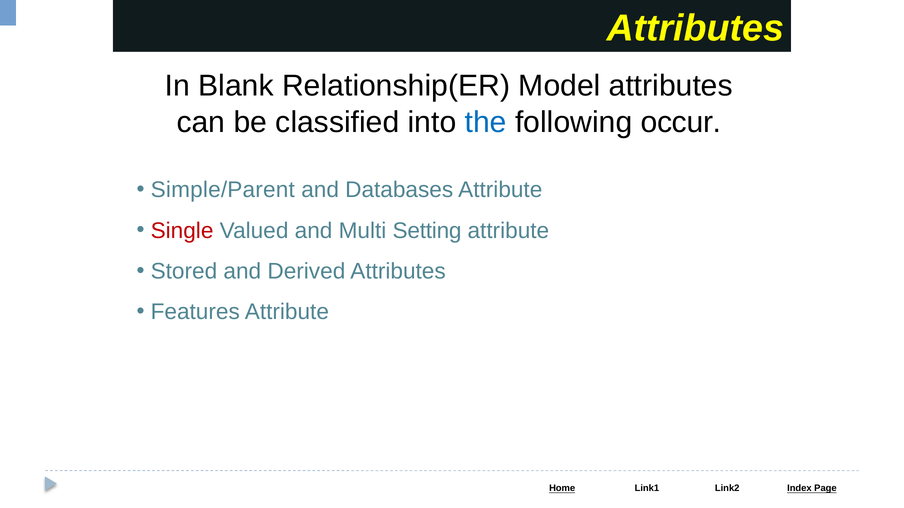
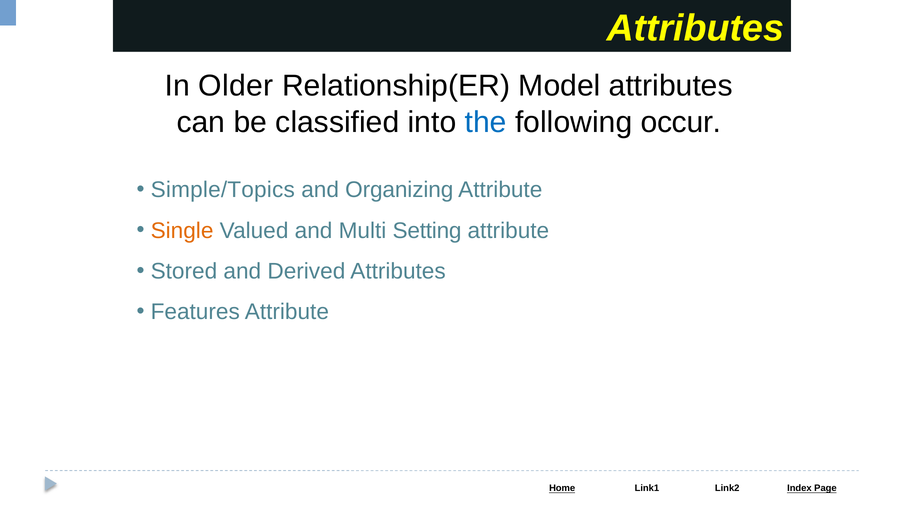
Blank: Blank -> Older (236, 86)
Simple/Parent: Simple/Parent -> Simple/Topics (223, 190)
Databases: Databases -> Organizing (399, 190)
Single colour: red -> orange (182, 231)
